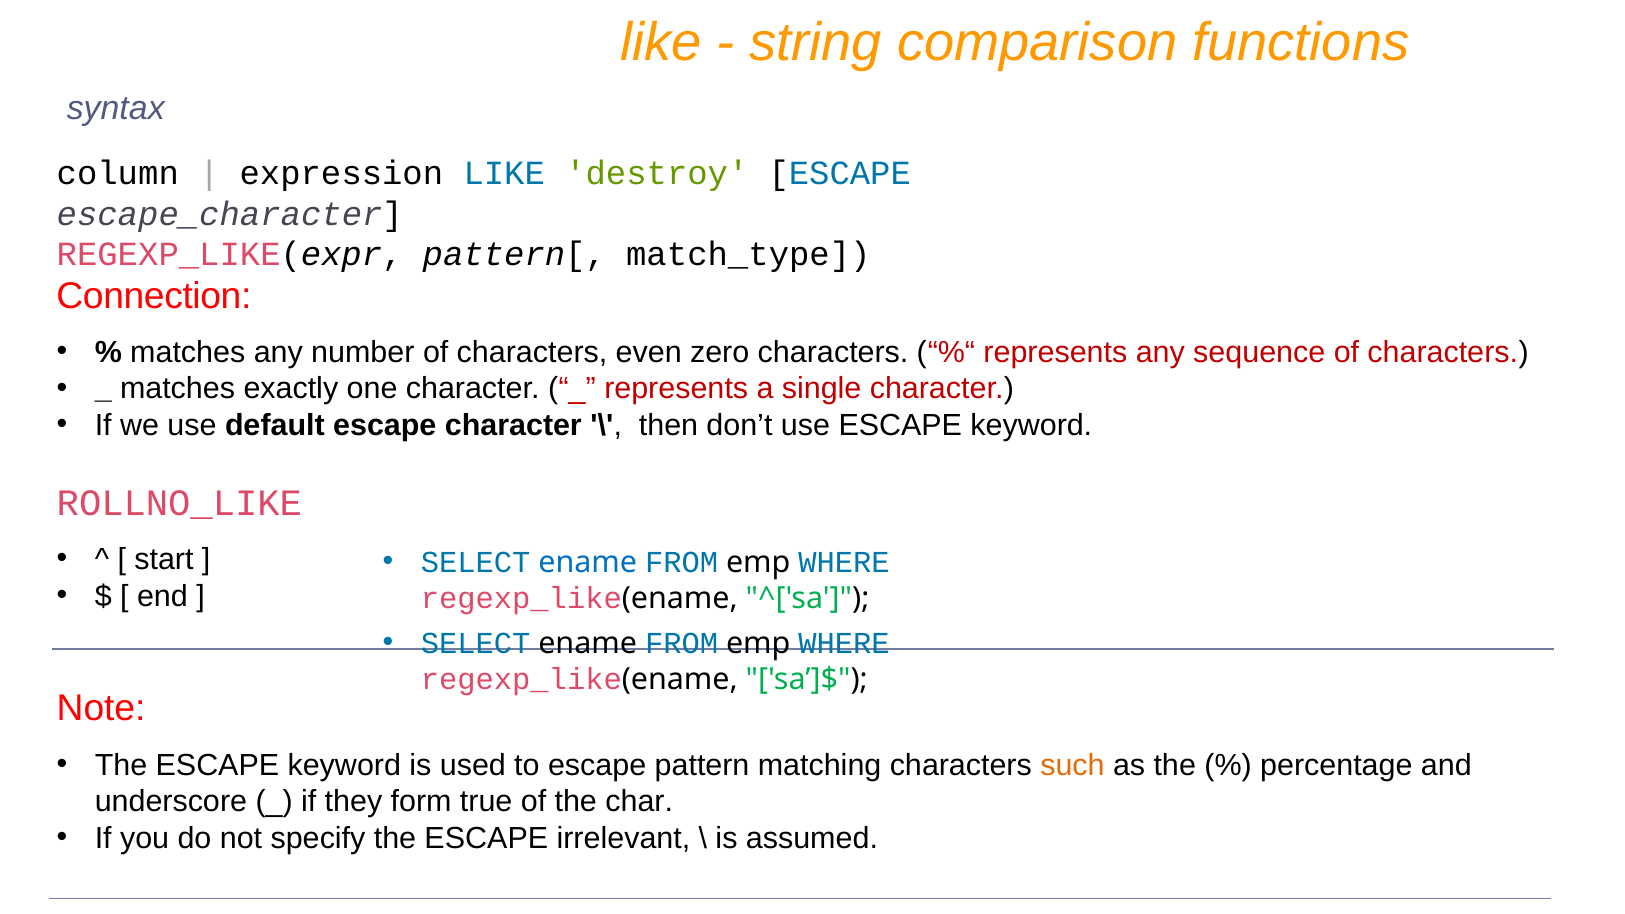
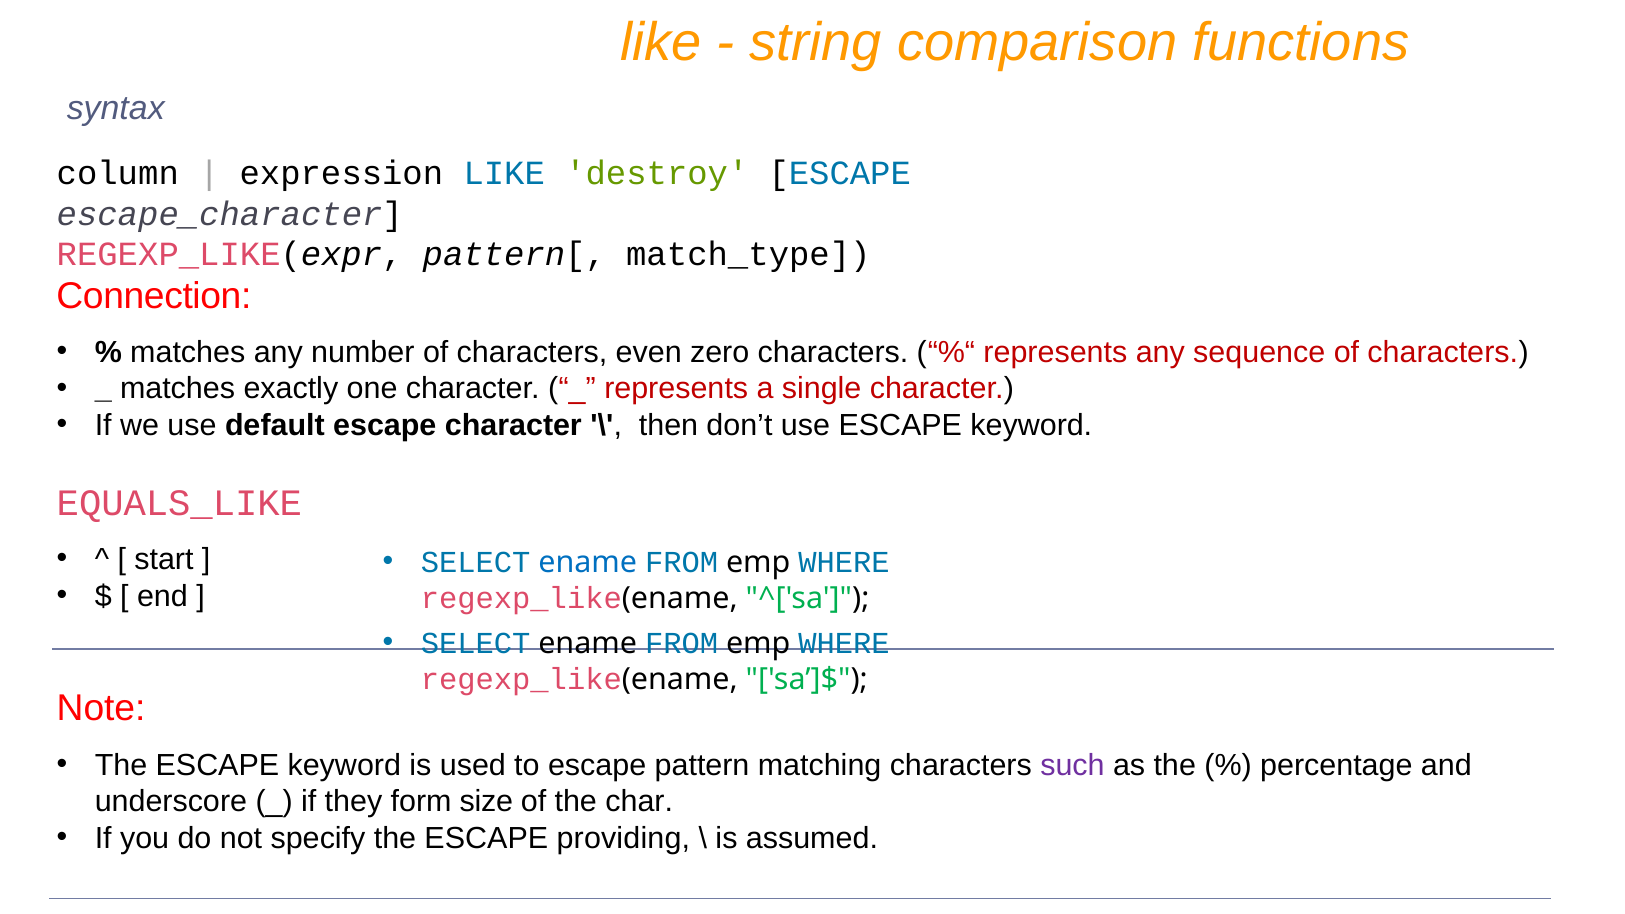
ROLLNO_LIKE: ROLLNO_LIKE -> EQUALS_LIKE (179, 503)
such colour: orange -> purple (1072, 765)
true: true -> size (486, 802)
irrelevant: irrelevant -> providing (623, 838)
